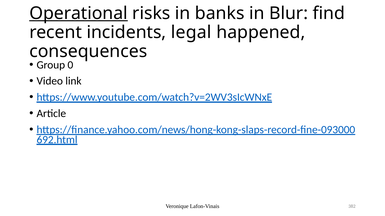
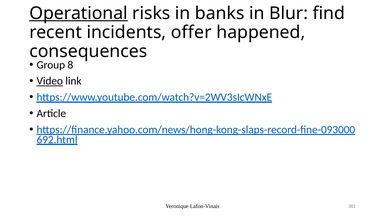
legal: legal -> offer (191, 32)
0: 0 -> 8 (70, 65)
Video underline: none -> present (50, 81)
